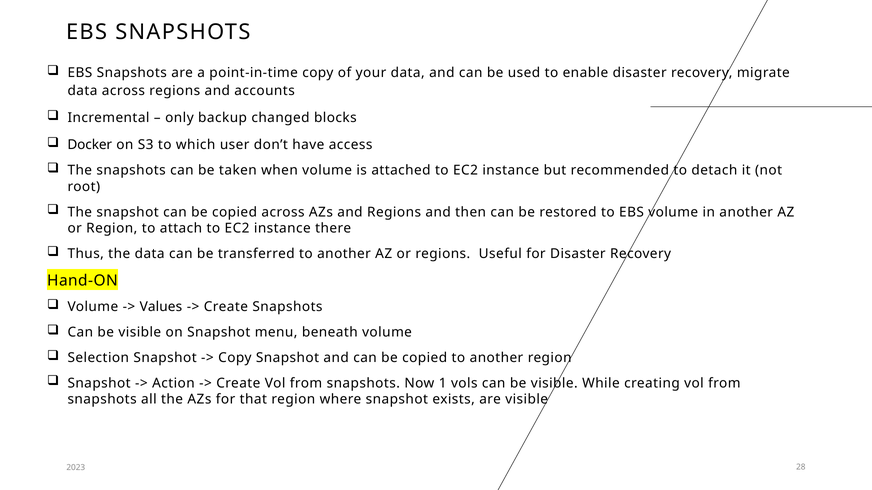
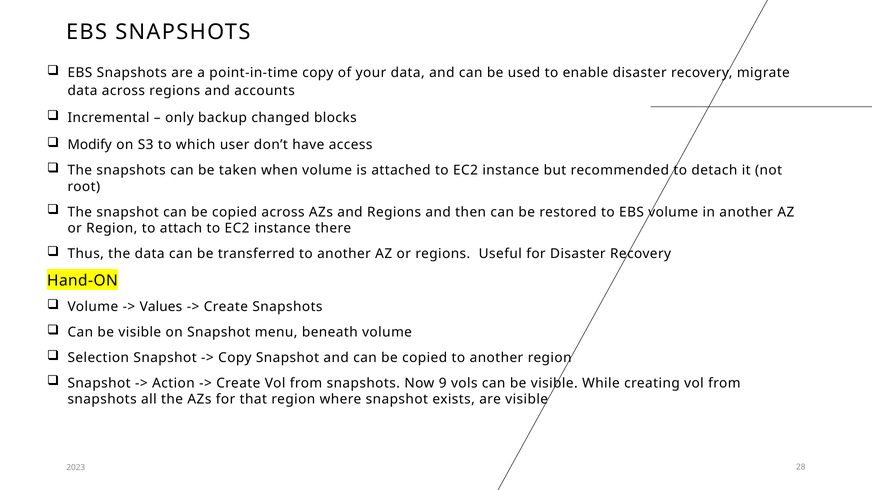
Docker: Docker -> Modify (90, 145)
1: 1 -> 9 (443, 383)
